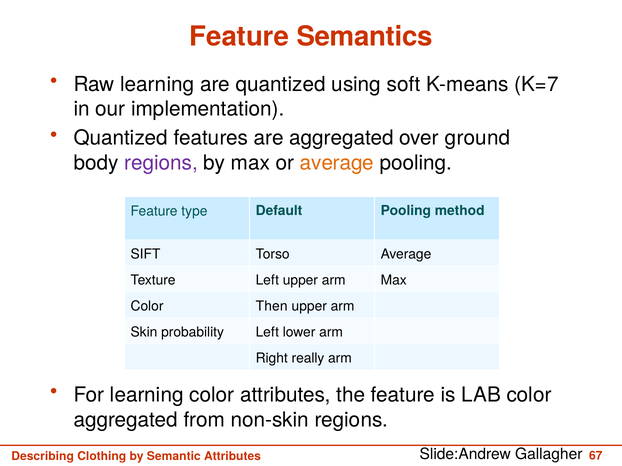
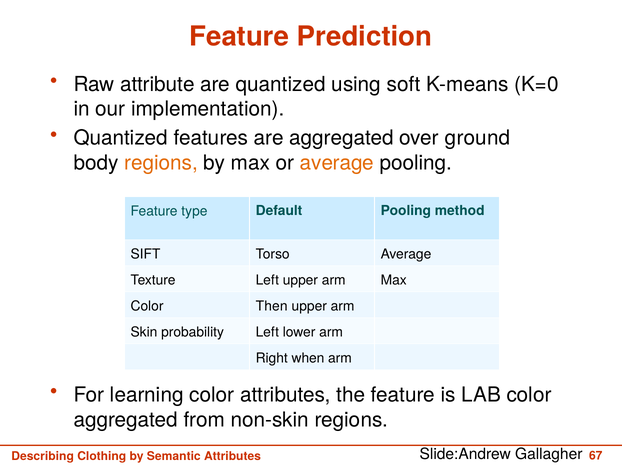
Semantics: Semantics -> Prediction (365, 37)
Raw learning: learning -> attribute (157, 84)
K=7: K=7 -> K=0 (536, 84)
regions colour: purple -> orange (161, 163)
really: really -> when (308, 359)
